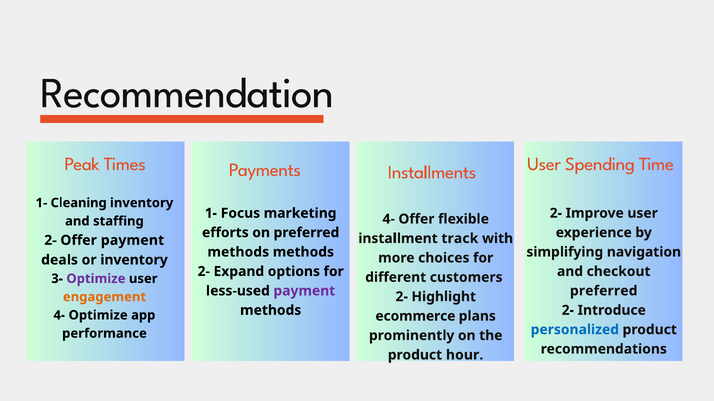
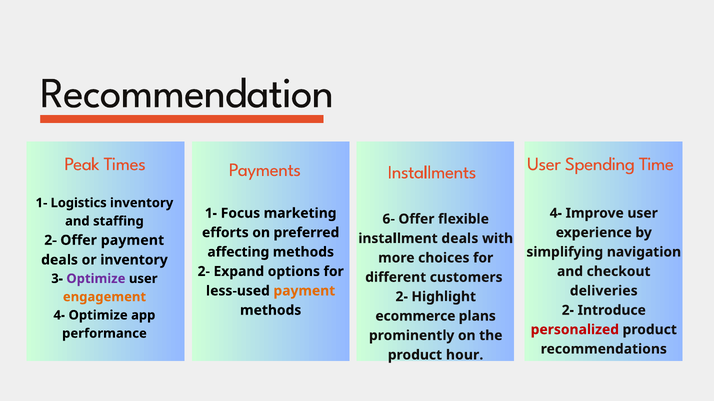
Cleaning: Cleaning -> Logistics (79, 203)
2-: 2- -> 4- (556, 213)
4-: 4- -> 6- (389, 219)
installment track: track -> deals (460, 239)
methods: methods -> affecting (238, 252)
payment colour: purple -> orange (304, 291)
preferred: preferred -> deliveries (604, 291)
personalized colour: blue -> red (575, 330)
